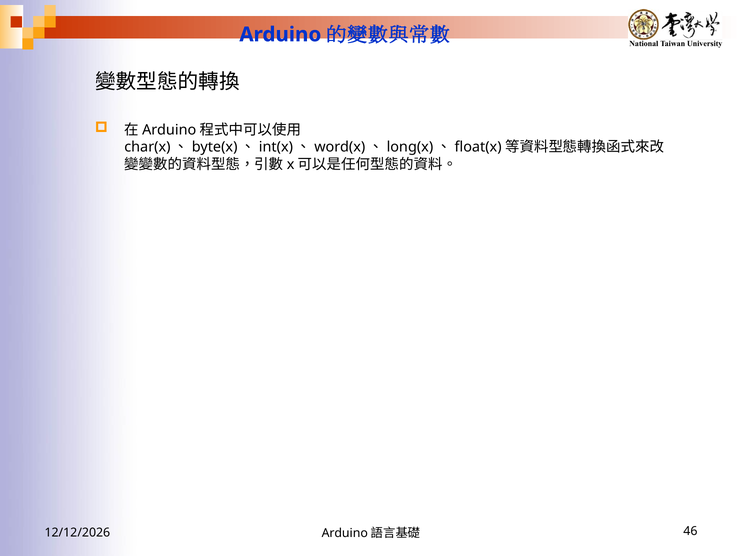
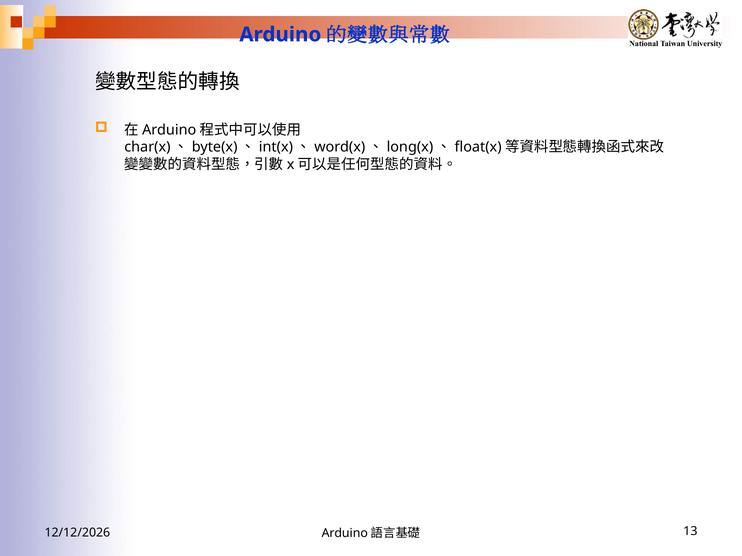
46: 46 -> 13 (690, 532)
